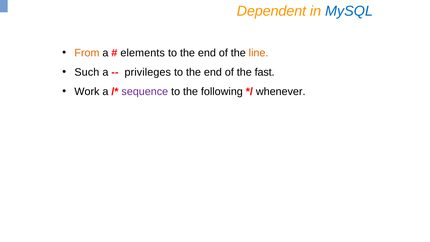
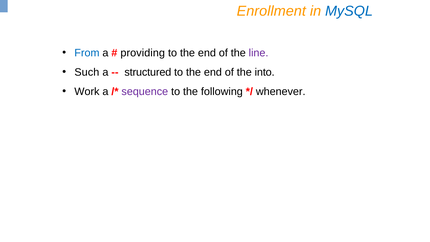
Dependent: Dependent -> Enrollment (271, 11)
From colour: orange -> blue (87, 53)
elements: elements -> providing (143, 53)
line colour: orange -> purple (259, 53)
privileges: privileges -> structured (148, 72)
fast: fast -> into (265, 72)
